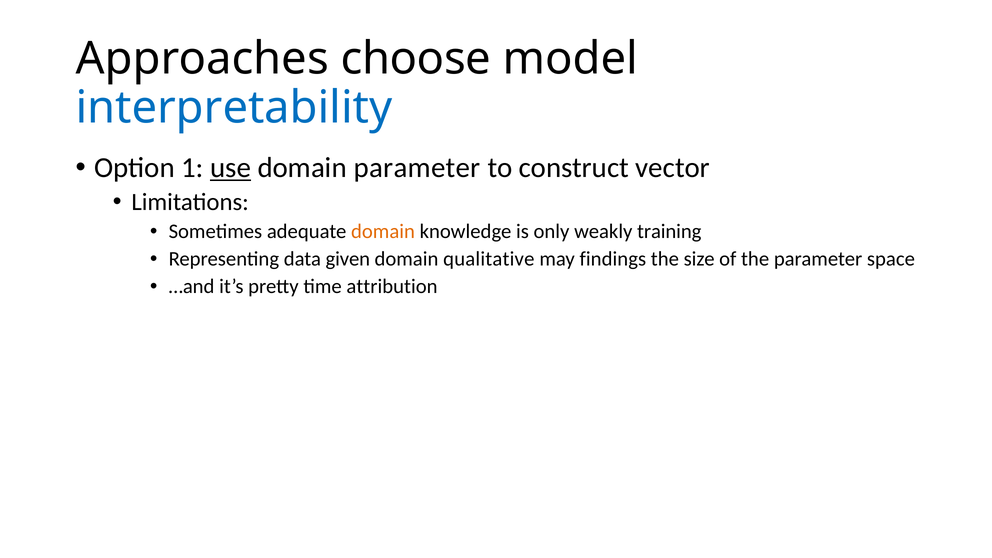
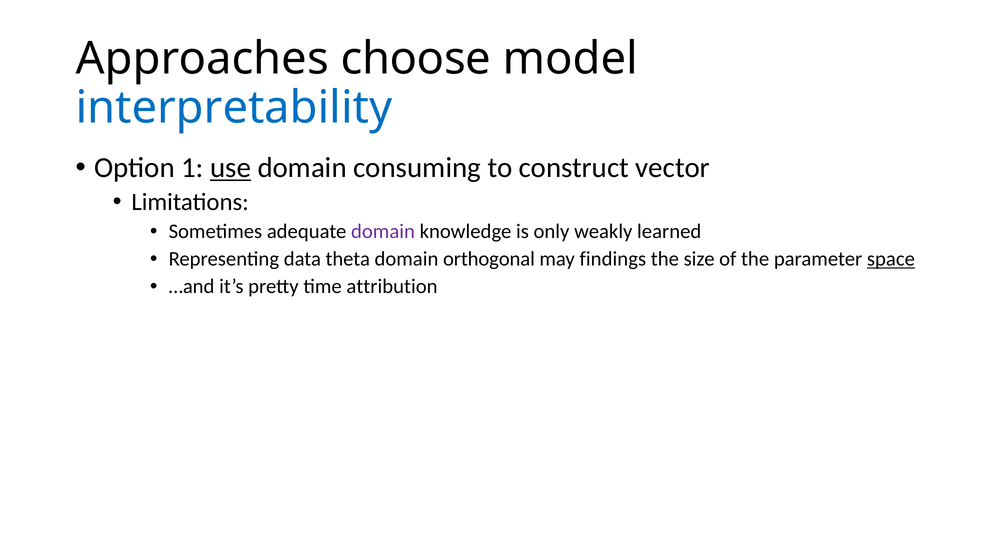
domain parameter: parameter -> consuming (417, 168)
domain colour: orange -> purple (383, 232)
training: training -> learned (669, 232)
given: given -> theta (348, 259)
qualitative: qualitative -> orthogonal (489, 259)
space underline: none -> present (891, 259)
